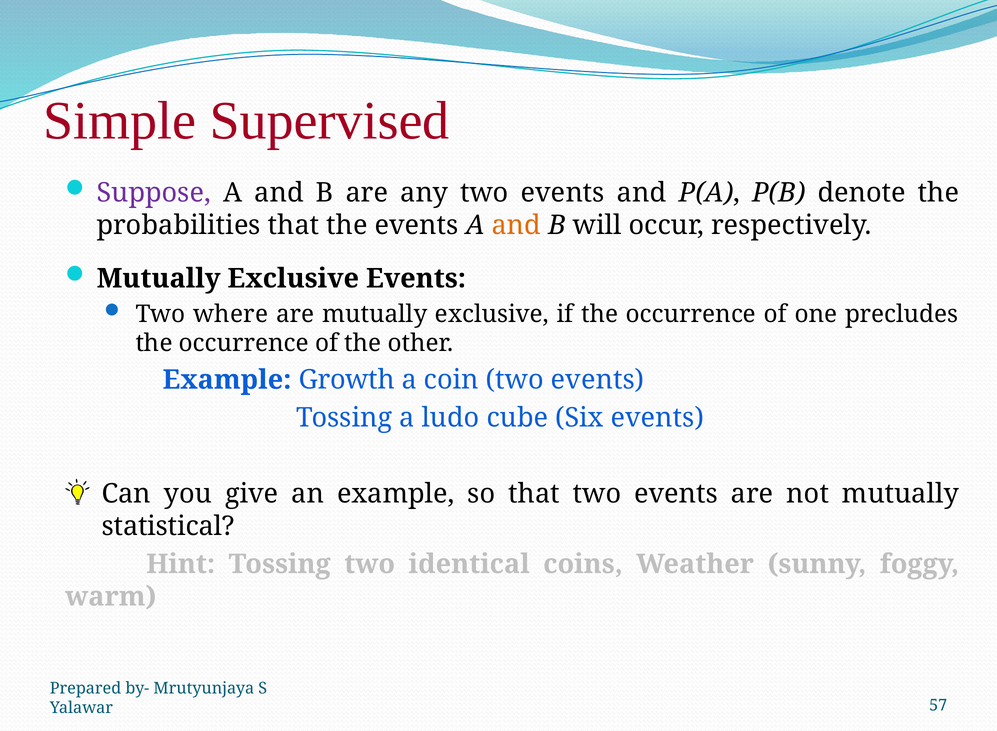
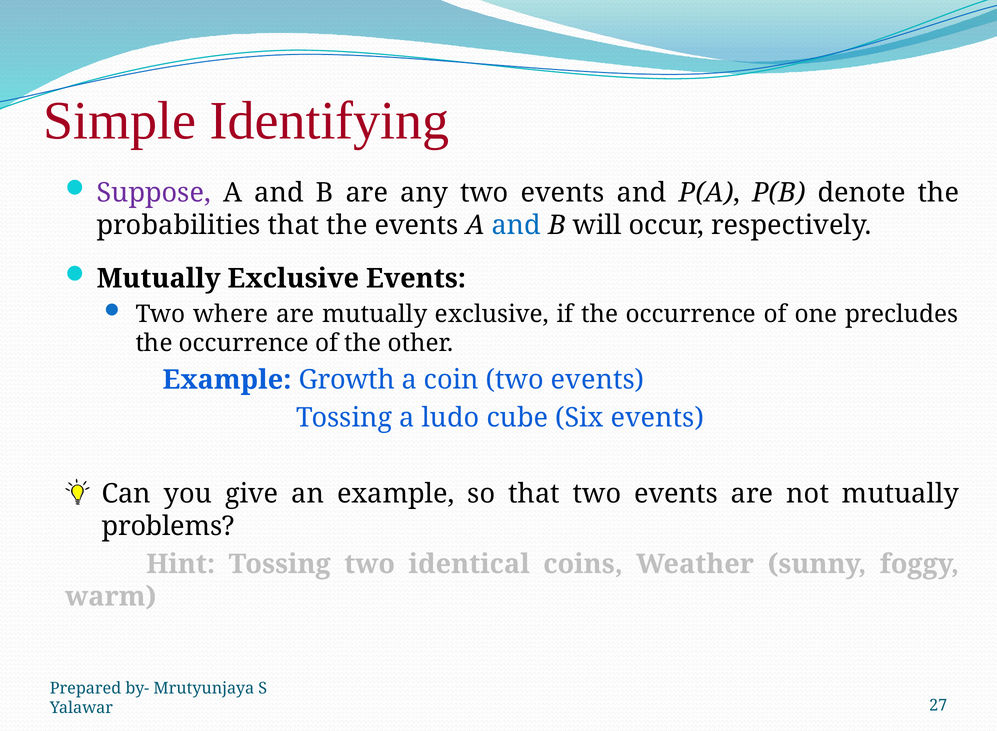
Supervised: Supervised -> Identifying (330, 121)
and colour: orange -> blue (516, 225)
statistical: statistical -> problems (168, 526)
57: 57 -> 27 (938, 705)
